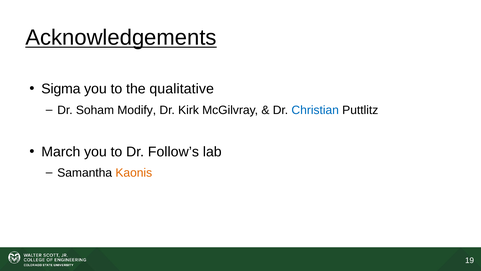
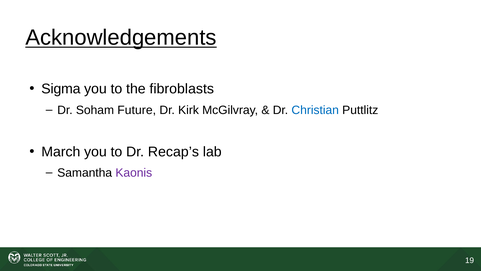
qualitative: qualitative -> fibroblasts (182, 89)
Modify: Modify -> Future (137, 110)
Follow’s: Follow’s -> Recap’s (173, 152)
Kaonis colour: orange -> purple (134, 173)
